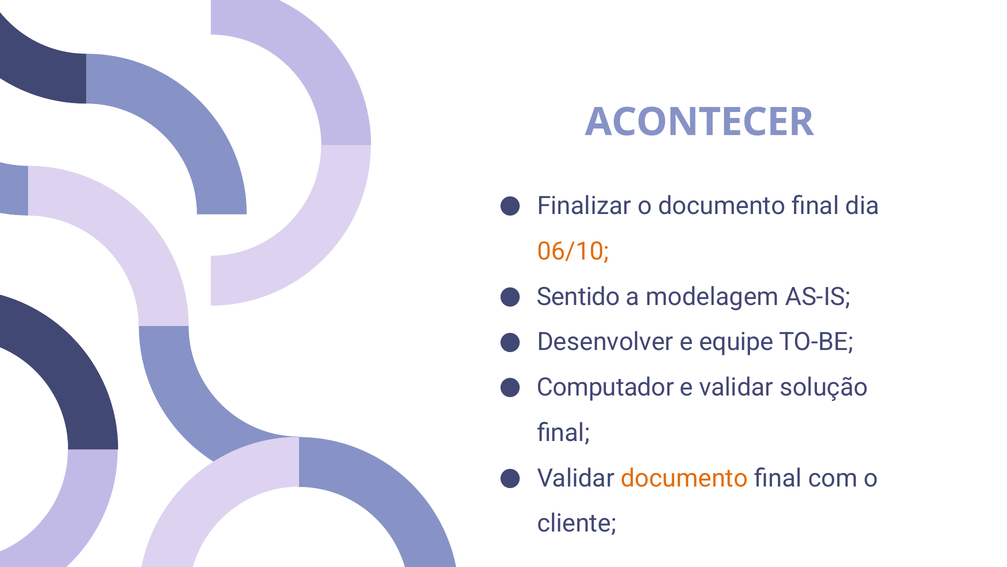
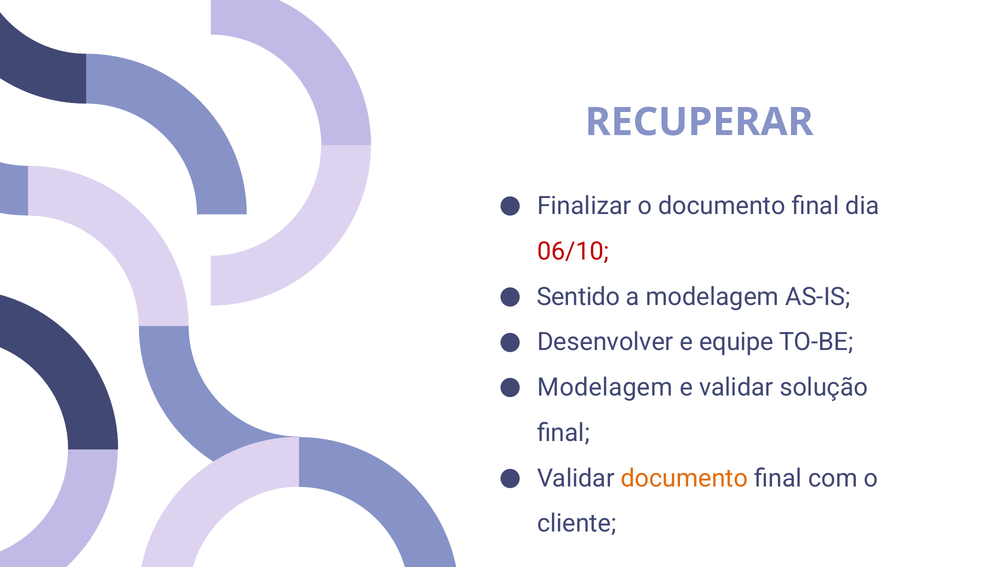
ACONTECER: ACONTECER -> RECUPERAR (699, 122)
06/10 colour: orange -> red (573, 251)
Computador: Computador -> Modelagem (605, 387)
